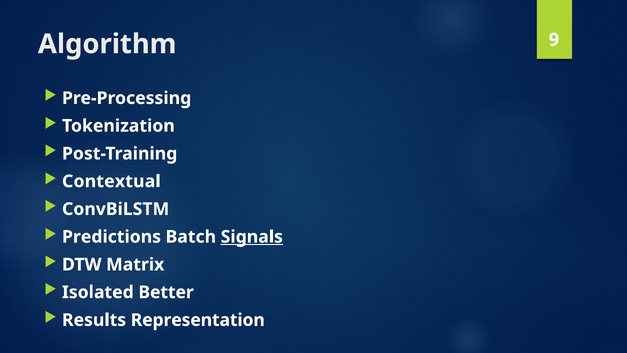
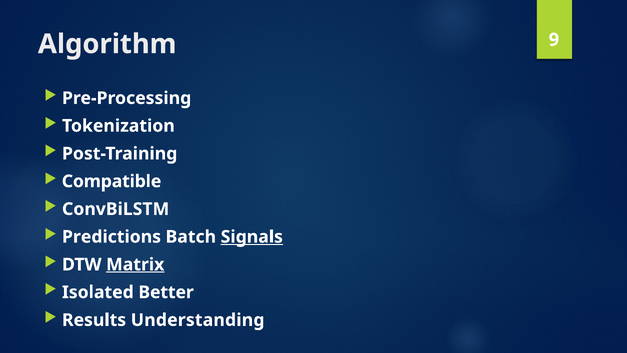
Contextual: Contextual -> Compatible (112, 181)
Matrix underline: none -> present (135, 264)
Representation: Representation -> Understanding (198, 320)
